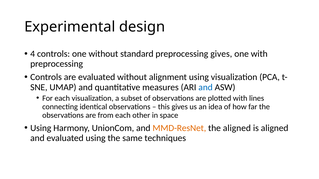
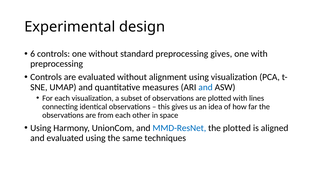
4: 4 -> 6 (33, 54)
MMD-ResNet colour: orange -> blue (179, 128)
the aligned: aligned -> plotted (237, 128)
